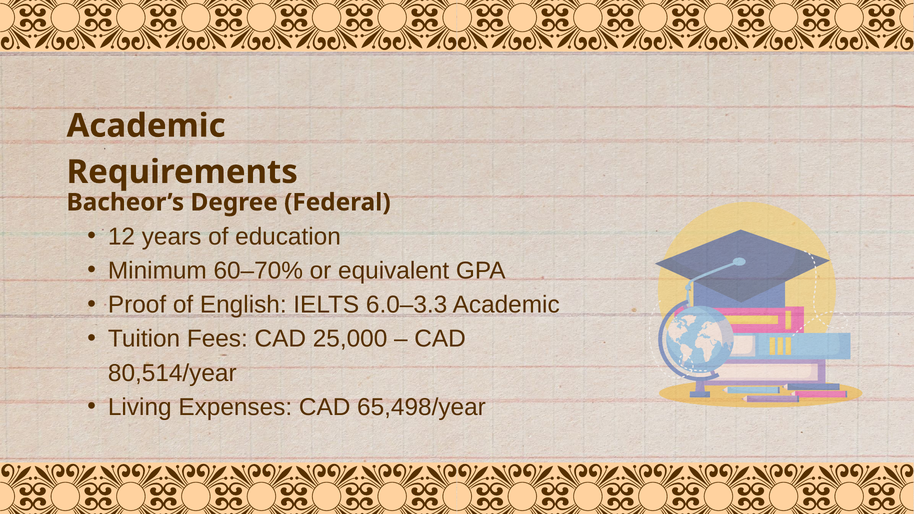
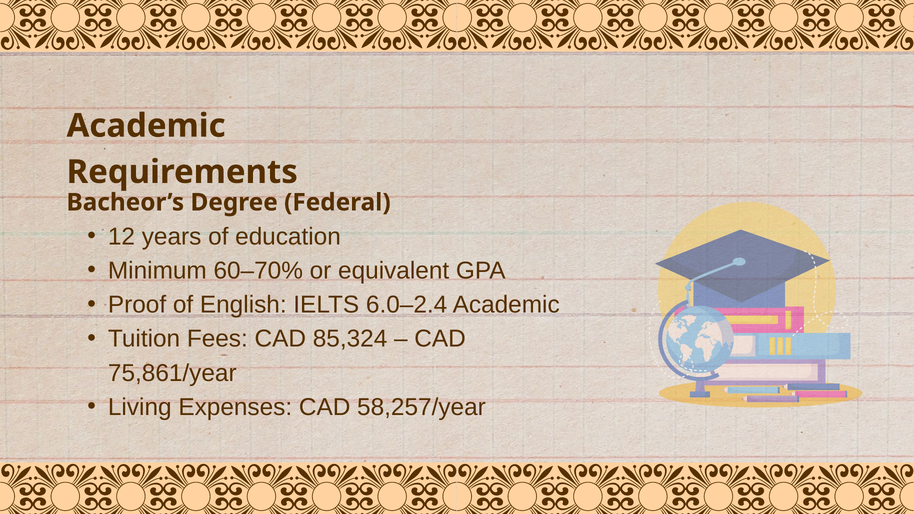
6.0–3.3: 6.0–3.3 -> 6.0–2.4 (407, 305)
25,000: 25,000 -> 85,324 (350, 339)
80,514/year: 80,514/year -> 75,861/year (172, 373)
65,498/year: 65,498/year -> 58,257/year (421, 407)
